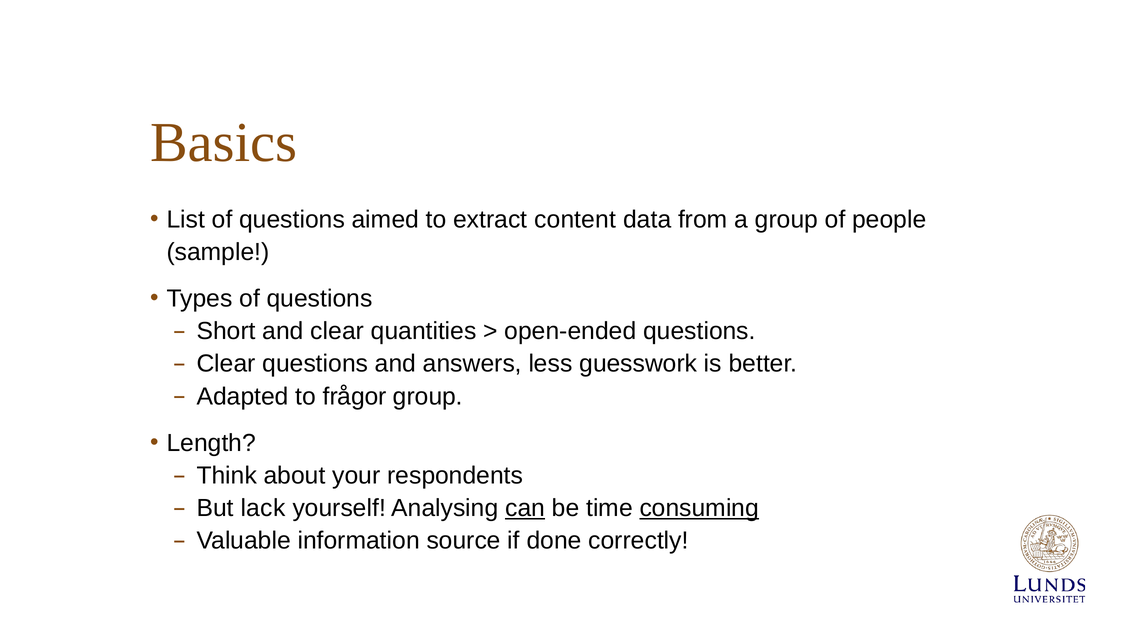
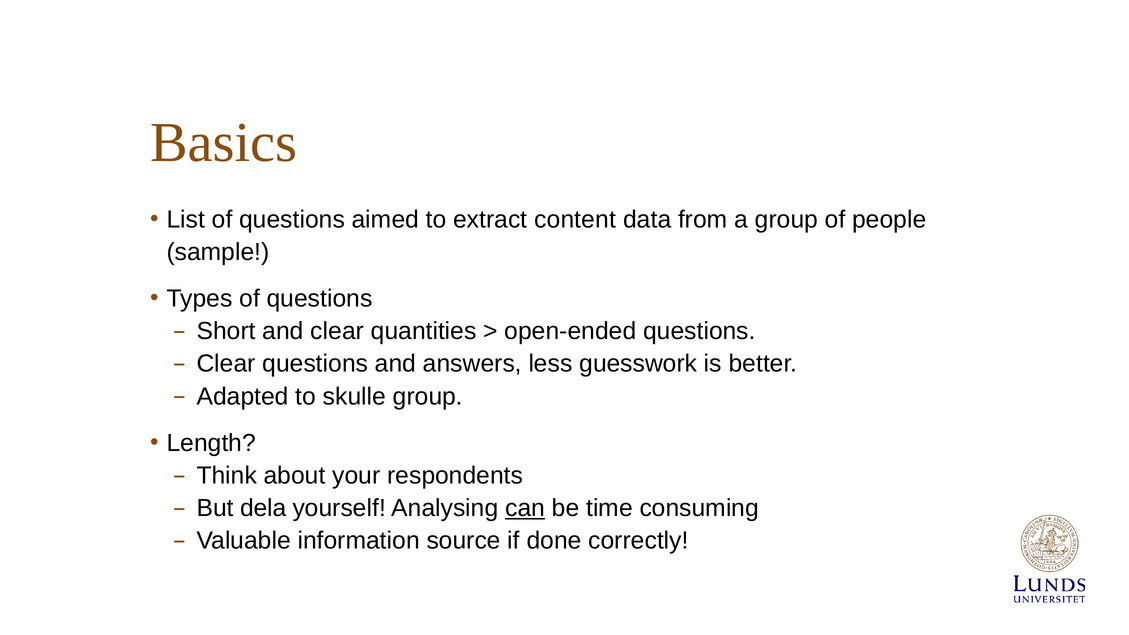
frågor: frågor -> skulle (354, 396)
lack: lack -> dela (263, 508)
consuming underline: present -> none (699, 508)
